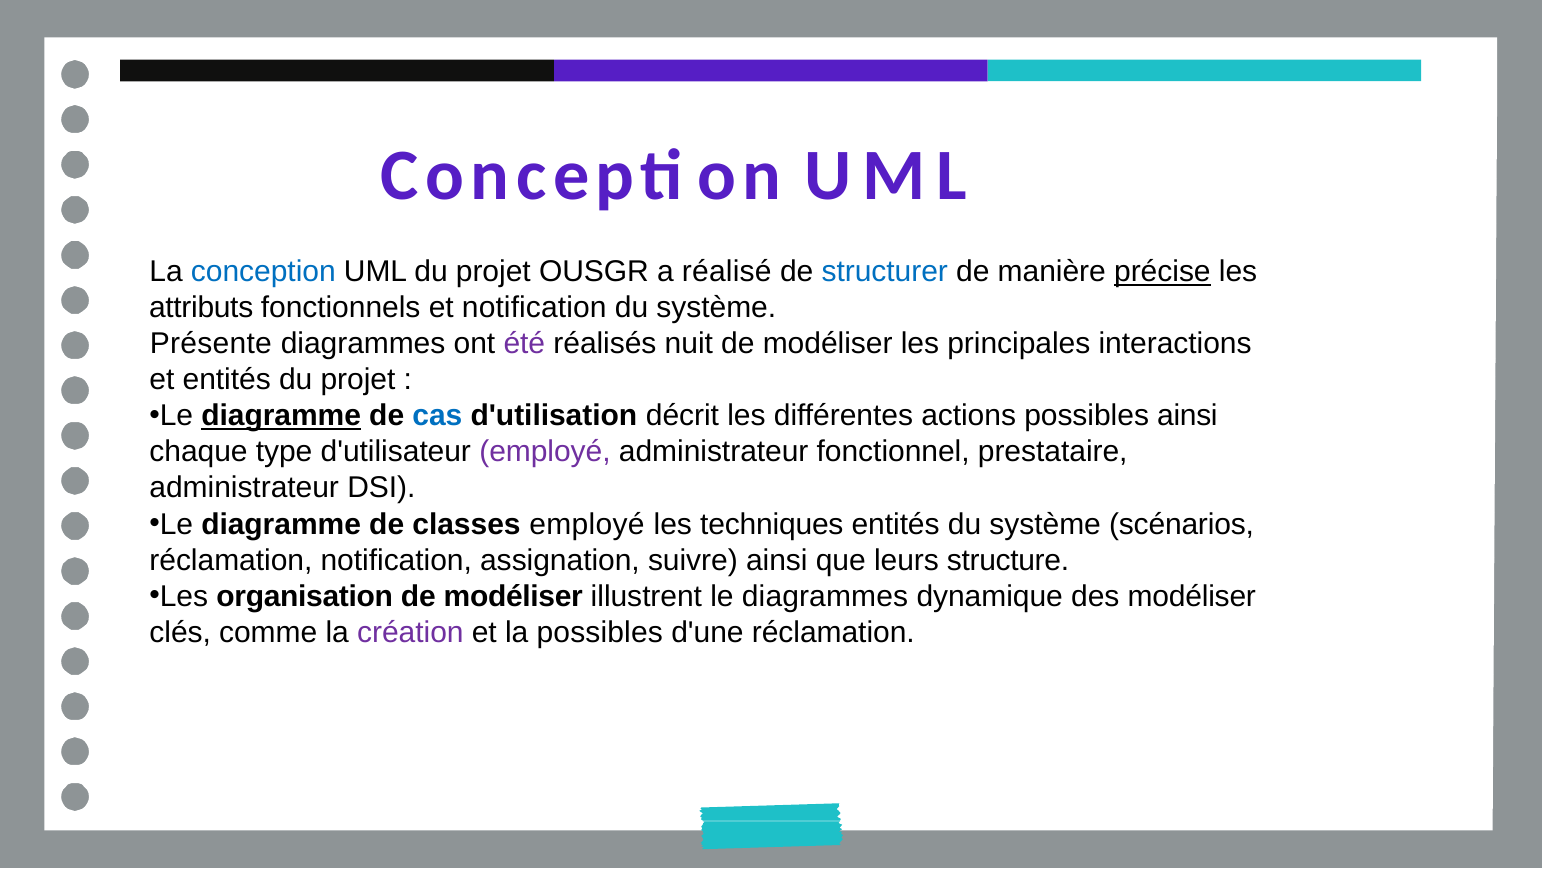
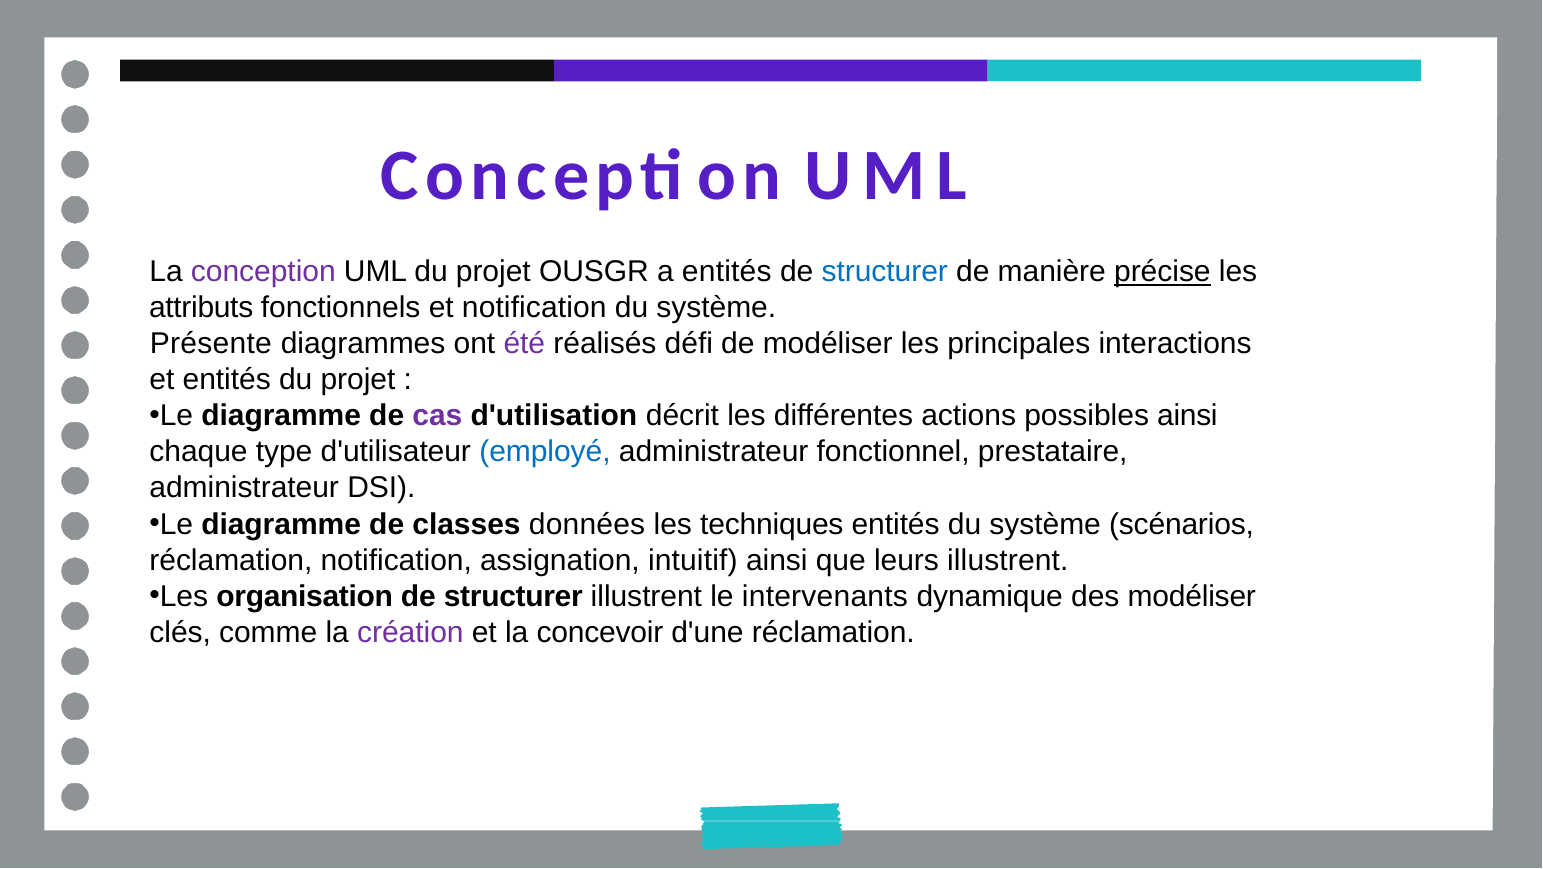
conception colour: blue -> purple (263, 272)
a réalisé: réalisé -> entités (727, 272)
nuit: nuit -> défi (689, 344)
diagramme underline: present -> none (281, 416)
cas colour: blue -> purple (437, 416)
employé colour: purple -> blue (545, 452)
classes employé: employé -> données (587, 524)
suivre: suivre -> intuitif (693, 560)
leurs structure: structure -> illustrent (1008, 560)
modéliser: modéliser -> structurer (513, 596)
le diagrammes: diagrammes -> intervenants (825, 596)
la possibles: possibles -> concevoir (600, 632)
